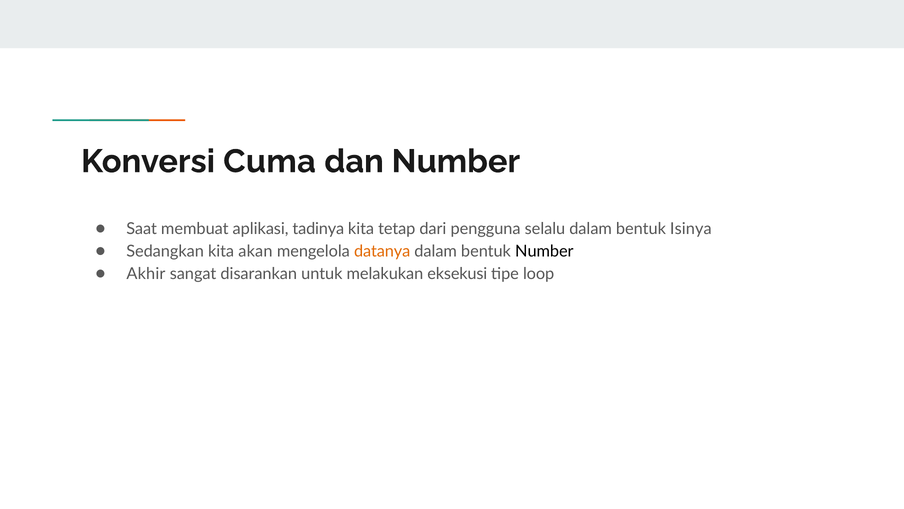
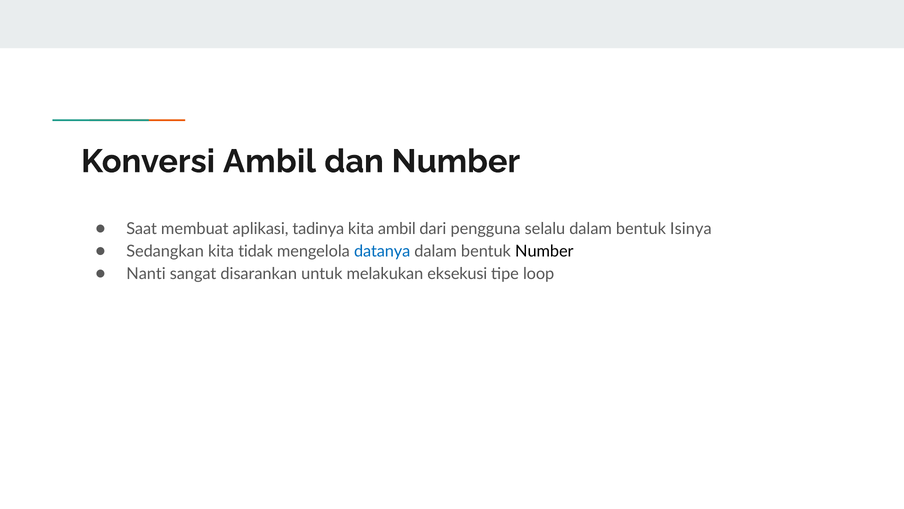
Konversi Cuma: Cuma -> Ambil (269, 161)
kita tetap: tetap -> ambil (397, 228)
akan: akan -> tidak (256, 251)
datanya colour: orange -> blue (382, 251)
Akhir: Akhir -> Nanti (146, 273)
